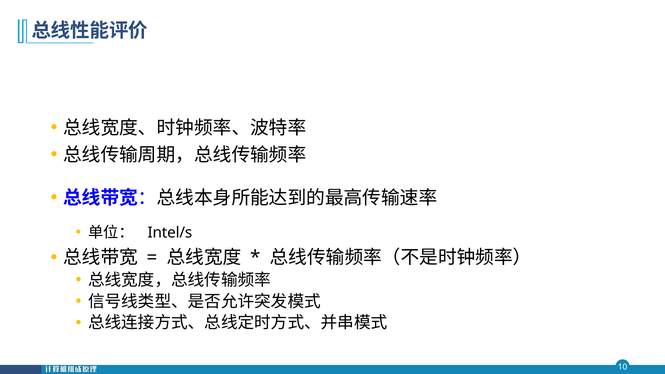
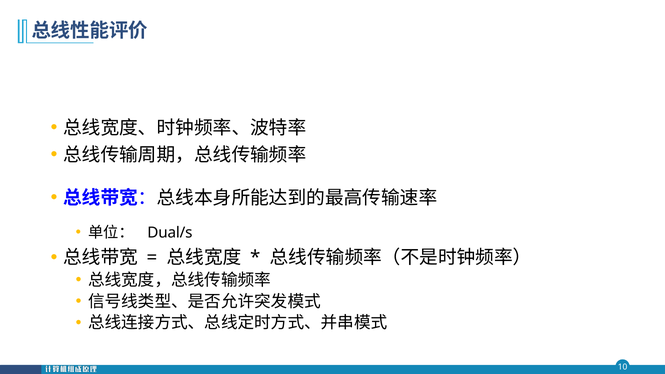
Intel/s: Intel/s -> Dual/s (170, 233)
